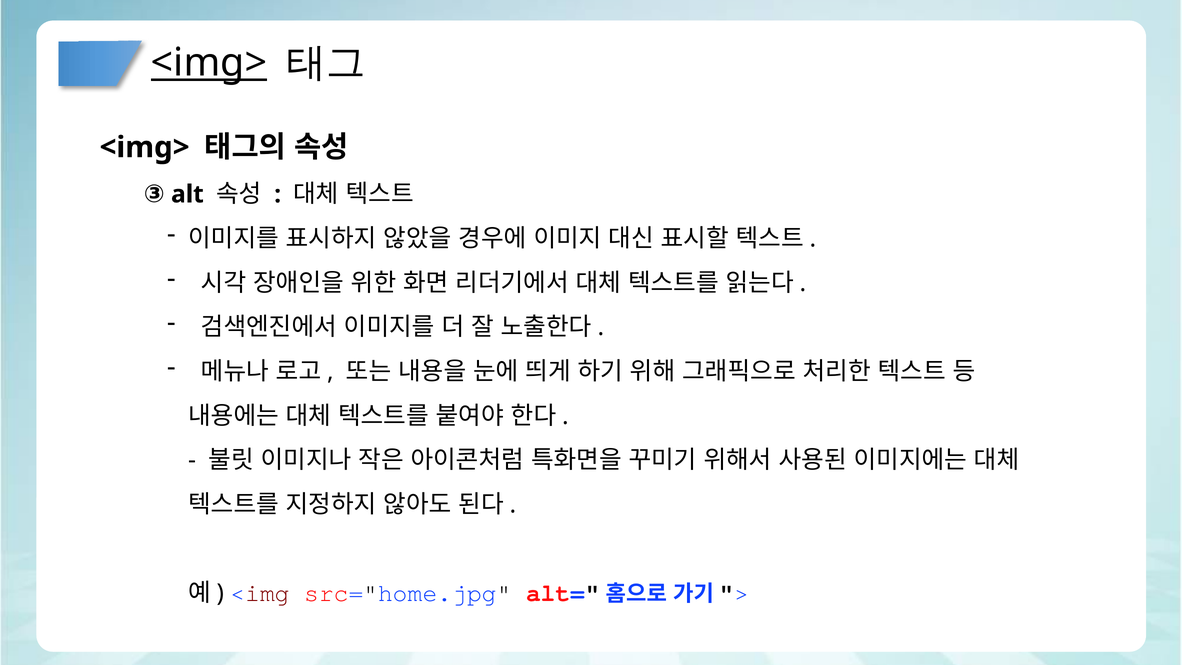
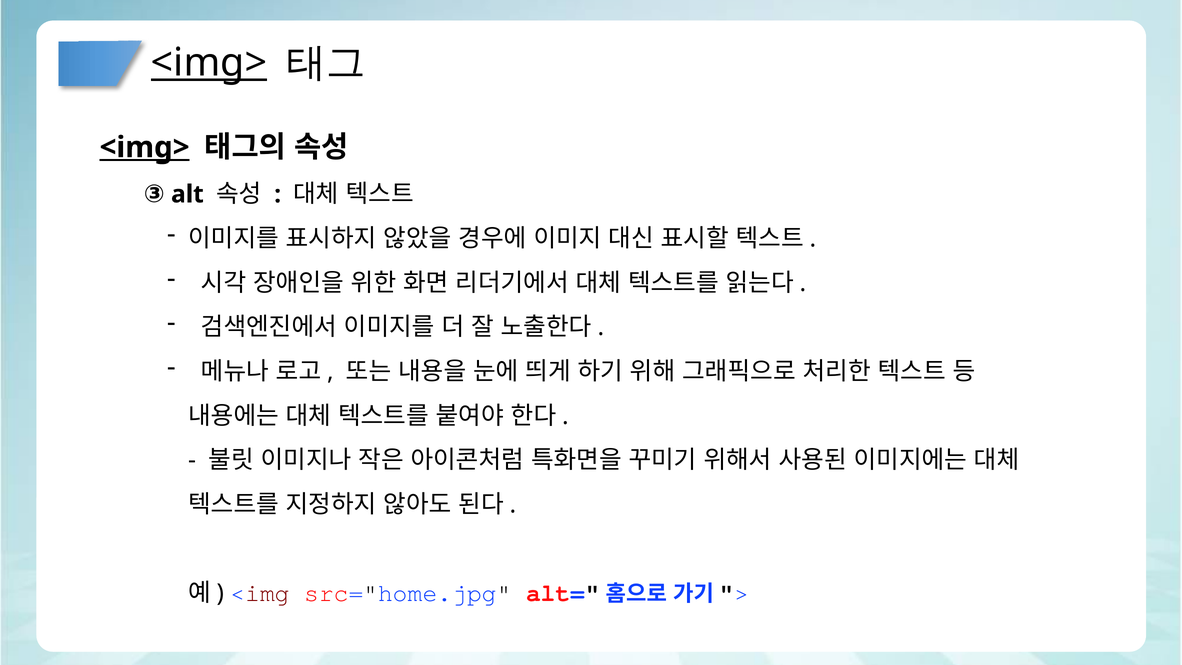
<img> underline: none -> present (145, 147)
